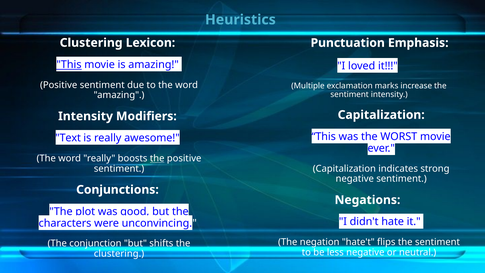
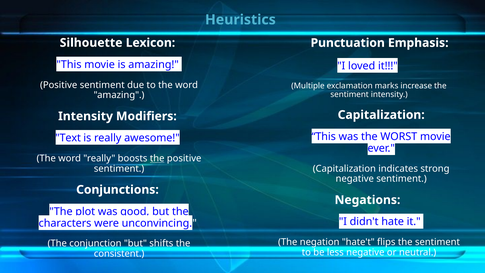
Clustering: Clustering -> Silhouette (91, 43)
This underline: present -> none (69, 65)
clustering: clustering -> consistent (119, 254)
